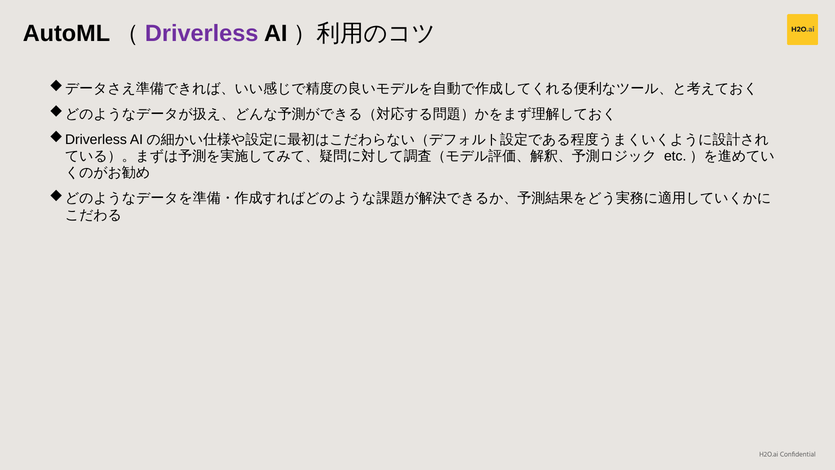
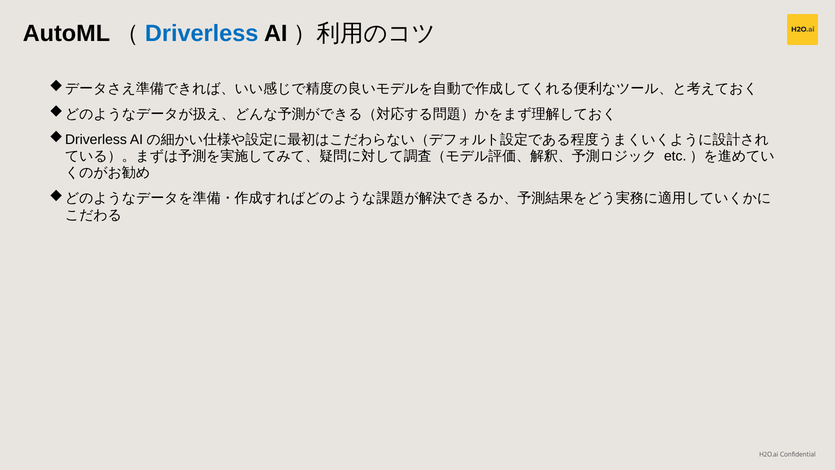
Driverless colour: purple -> blue (202, 33)
